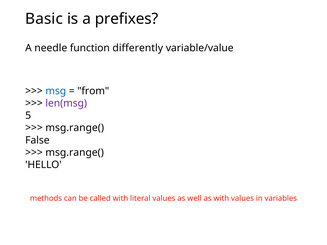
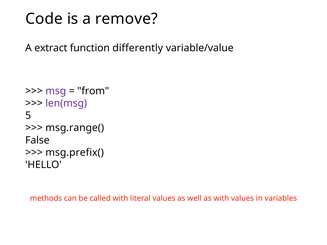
Basic: Basic -> Code (44, 19)
prefixes: prefixes -> remove (126, 19)
needle: needle -> extract (51, 48)
msg colour: blue -> purple (56, 91)
msg.range(: msg.range( -> msg.prefix( (75, 153)
